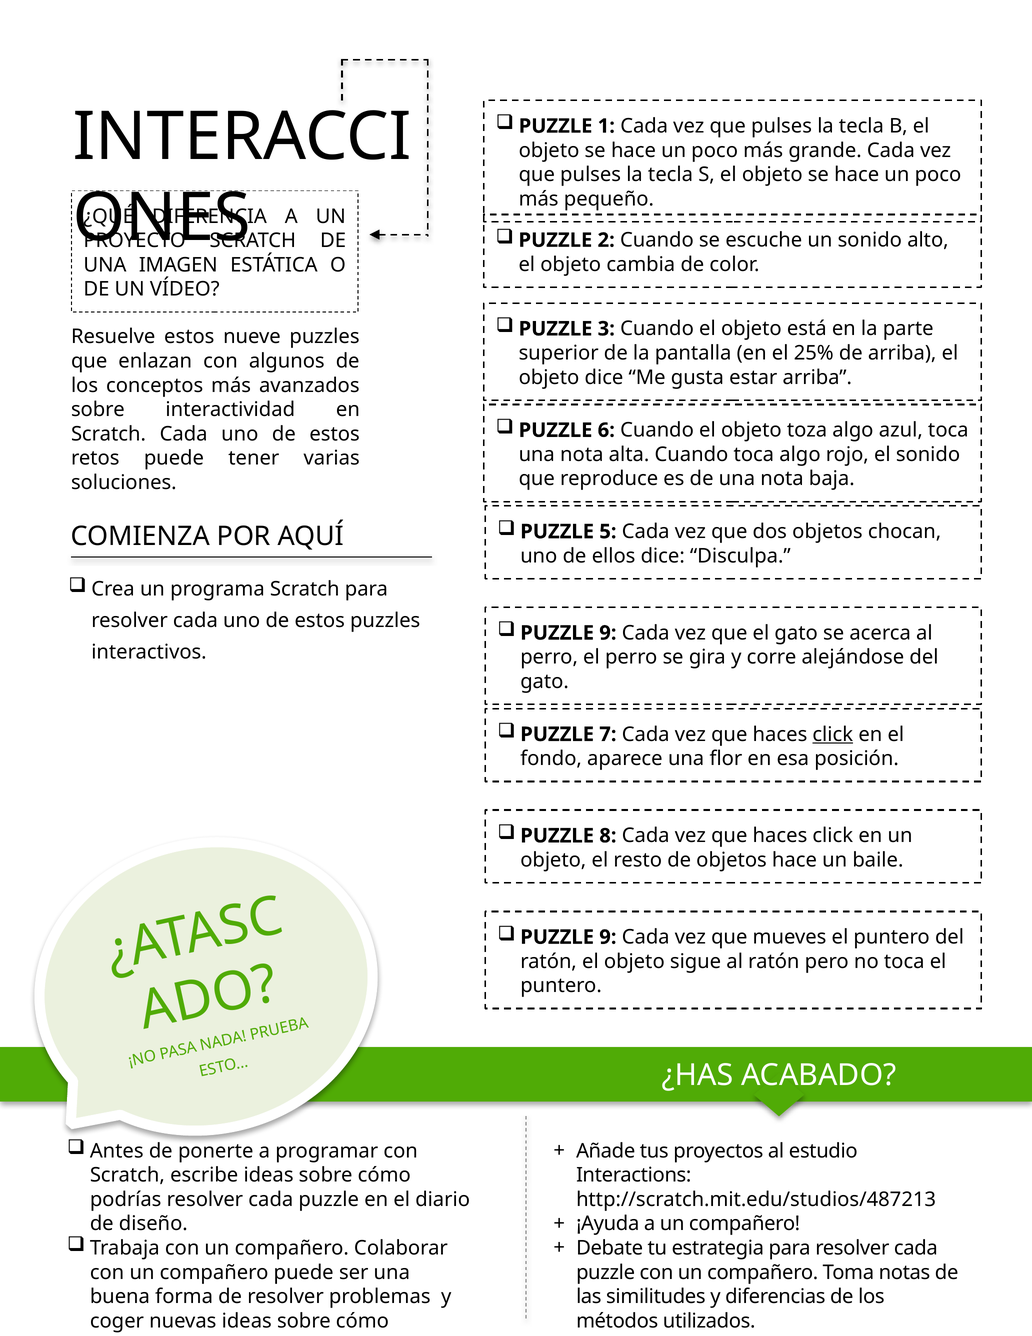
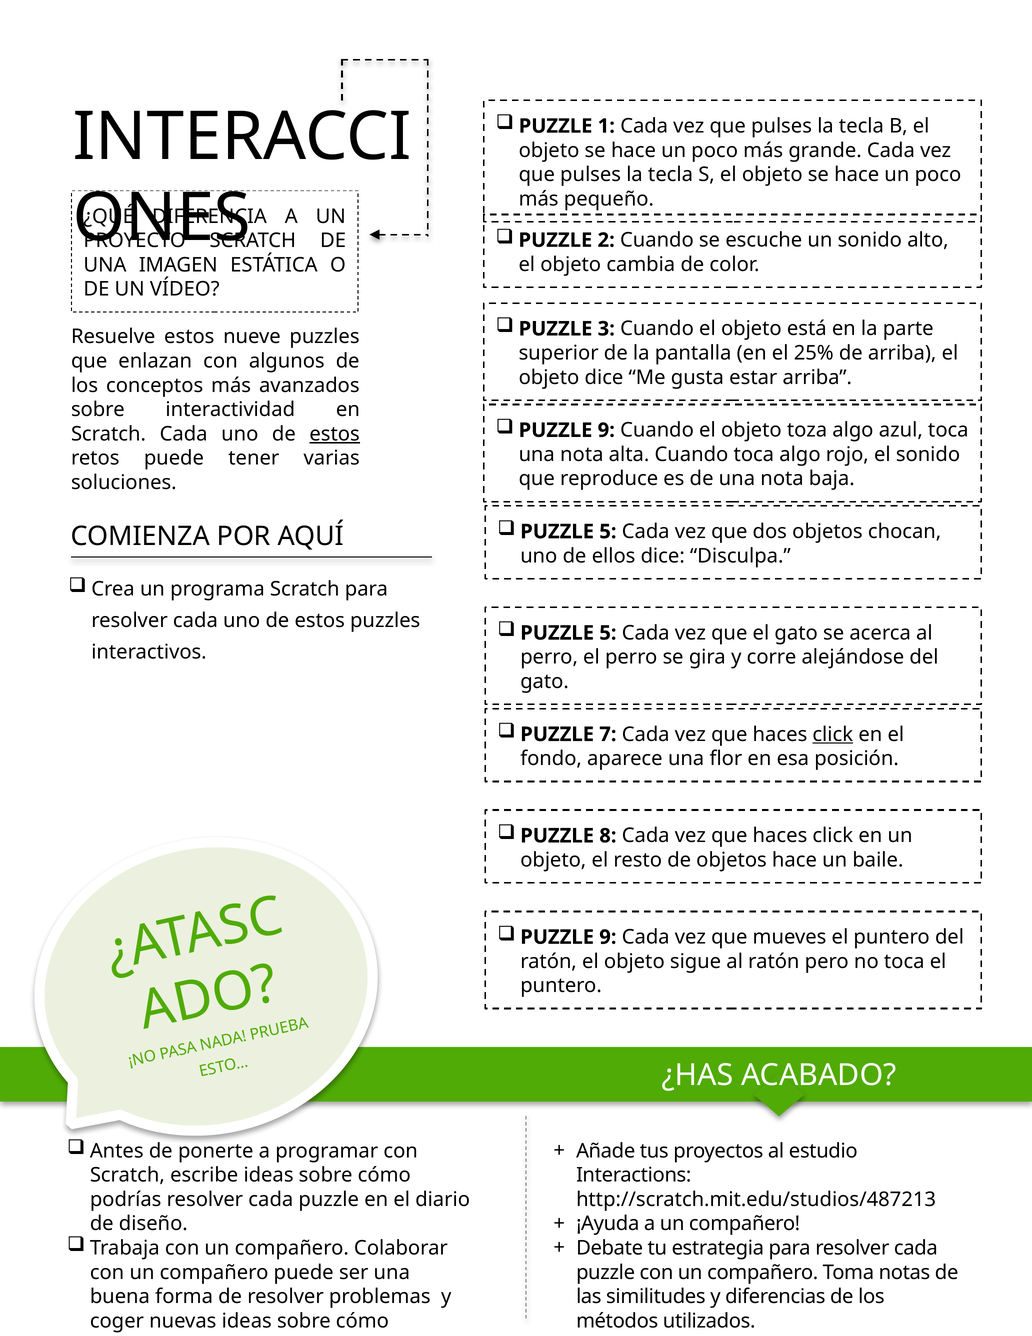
6: 6 -> 9 (606, 430)
estos underline: none -> present (335, 434)
9: 9 -> 5 (608, 633)
